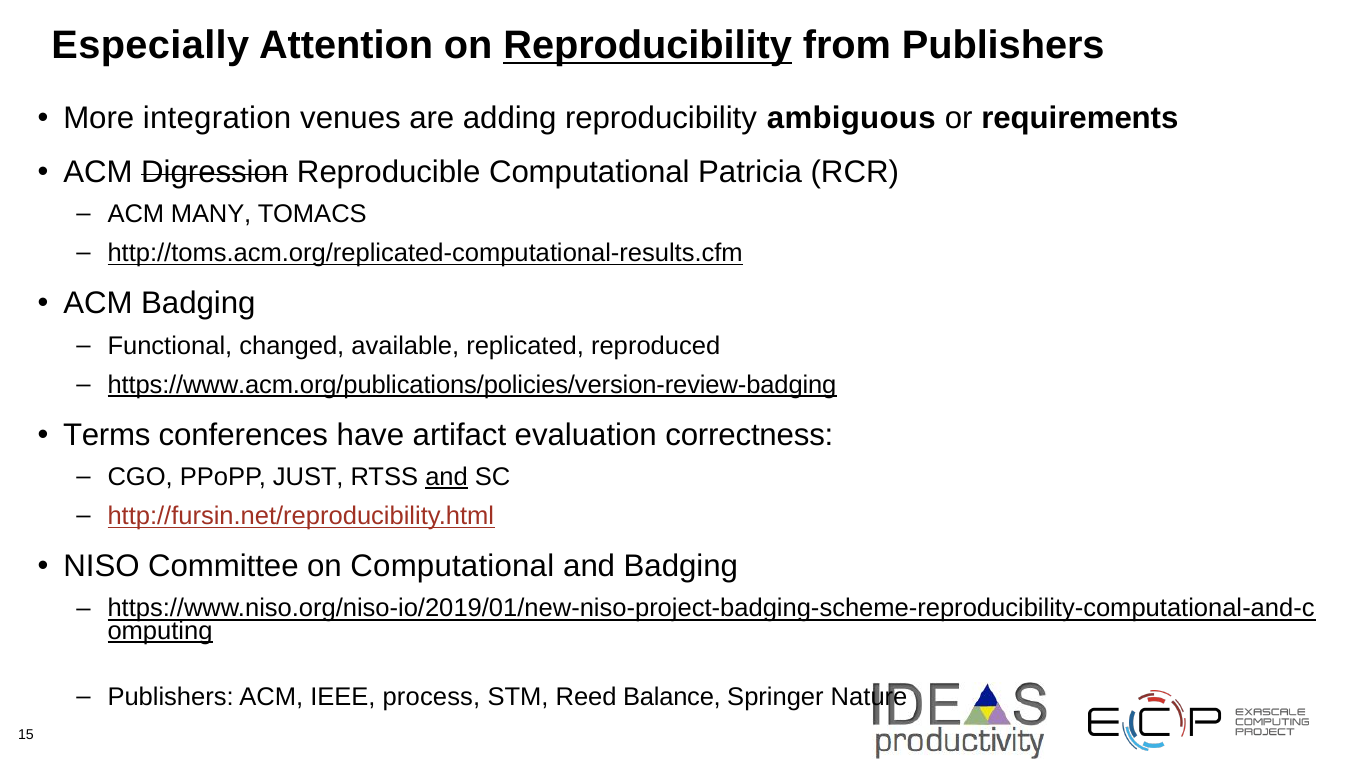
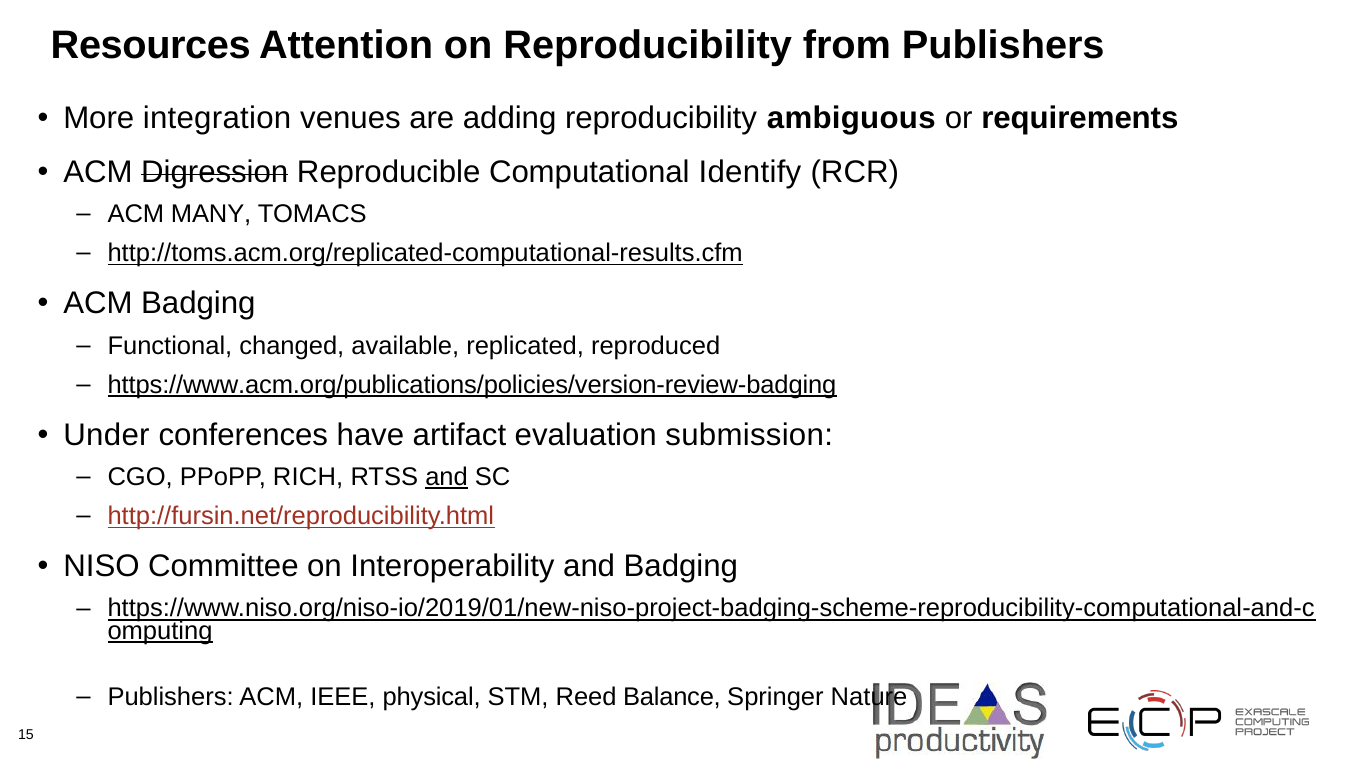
Especially: Especially -> Resources (151, 46)
Reproducibility underline: present -> none (648, 46)
Patricia: Patricia -> Identify (750, 172)
Terms: Terms -> Under (106, 435)
correctness: correctness -> submission (749, 435)
JUST: JUST -> RICH (308, 477)
on Computational: Computational -> Interoperability (452, 567)
process: process -> physical (432, 697)
